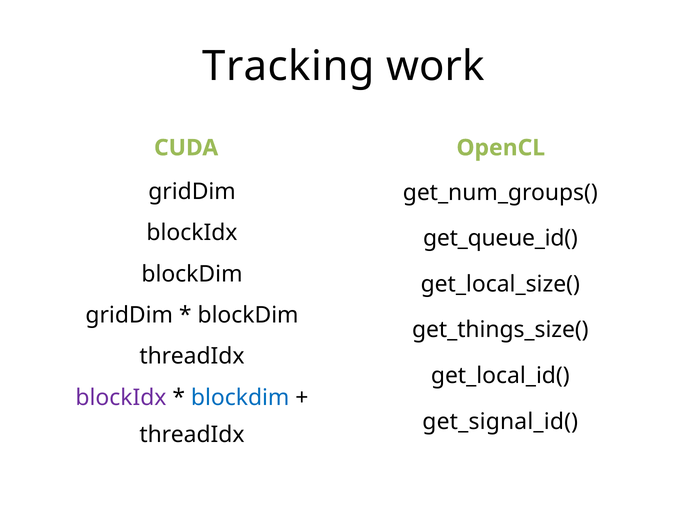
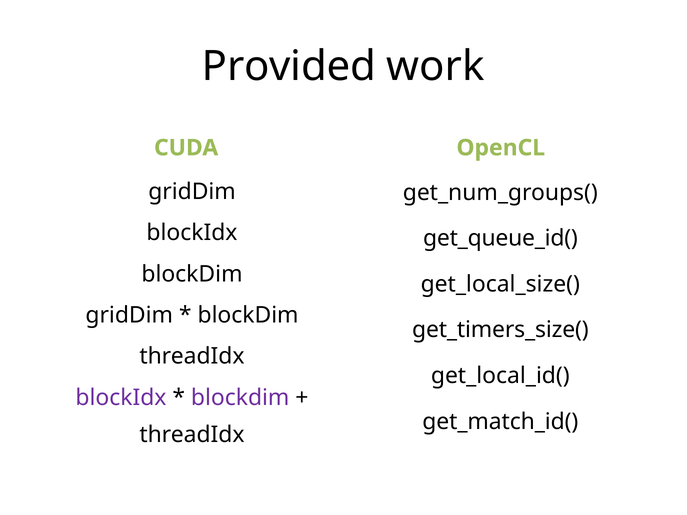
Tracking: Tracking -> Provided (289, 66)
get_things_size(: get_things_size( -> get_timers_size( (500, 330)
blockdim colour: blue -> purple (240, 398)
get_signal_id(: get_signal_id( -> get_match_id( (500, 422)
